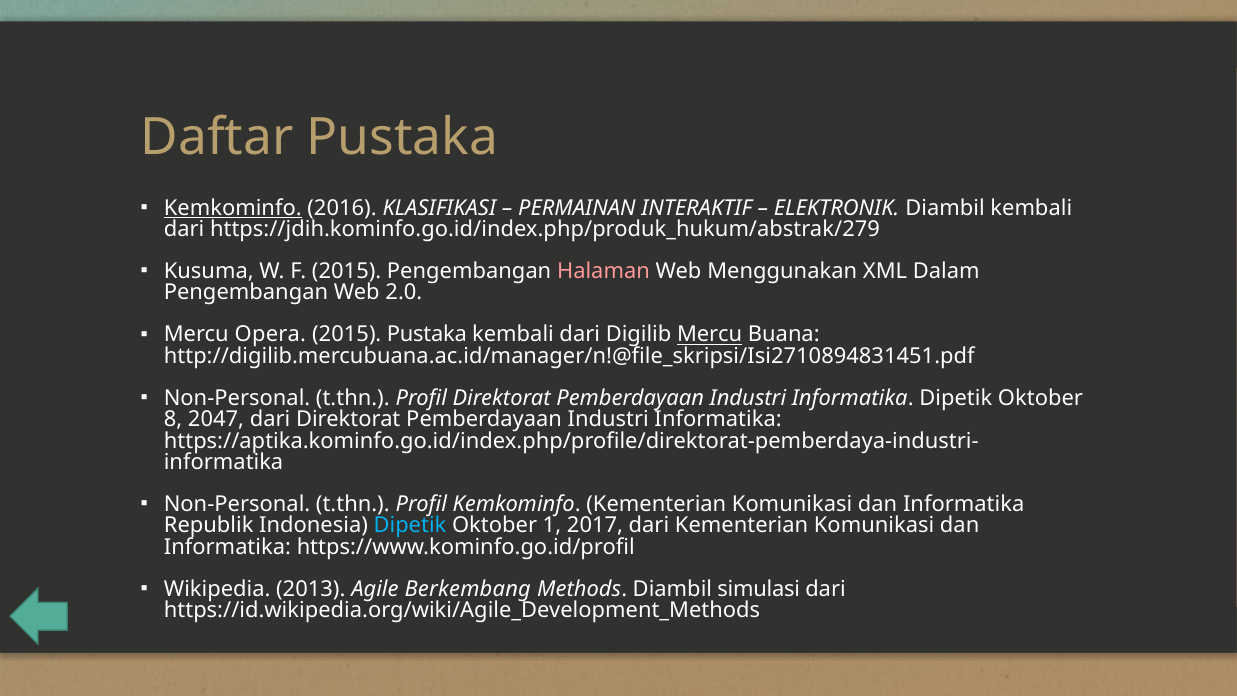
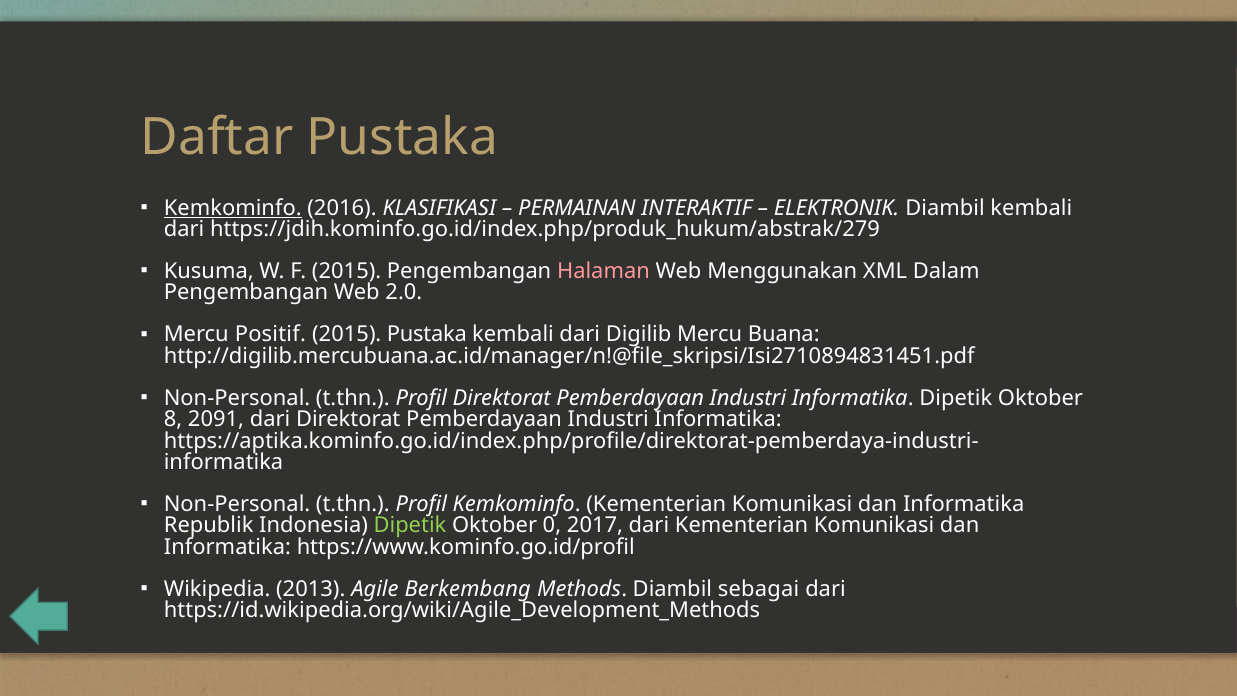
Opera: Opera -> Positif (270, 335)
Mercu underline: present -> none (710, 335)
2047: 2047 -> 2091 (216, 419)
Dipetik colour: light blue -> light green (410, 525)
1: 1 -> 0 (552, 525)
simulasi: simulasi -> sebagai (759, 589)
